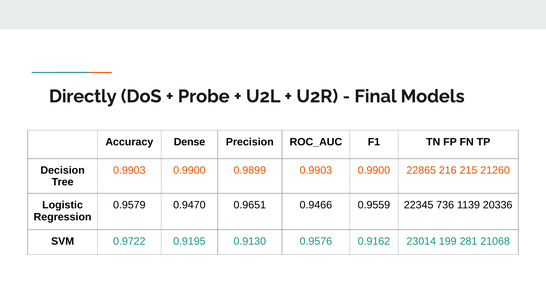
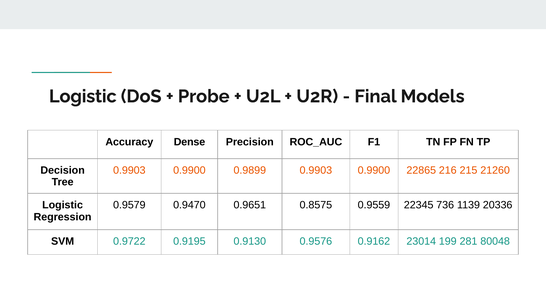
Directly: Directly -> Logistic (83, 96)
0.9466: 0.9466 -> 0.8575 (316, 205)
21068: 21068 -> 80048 (495, 241)
